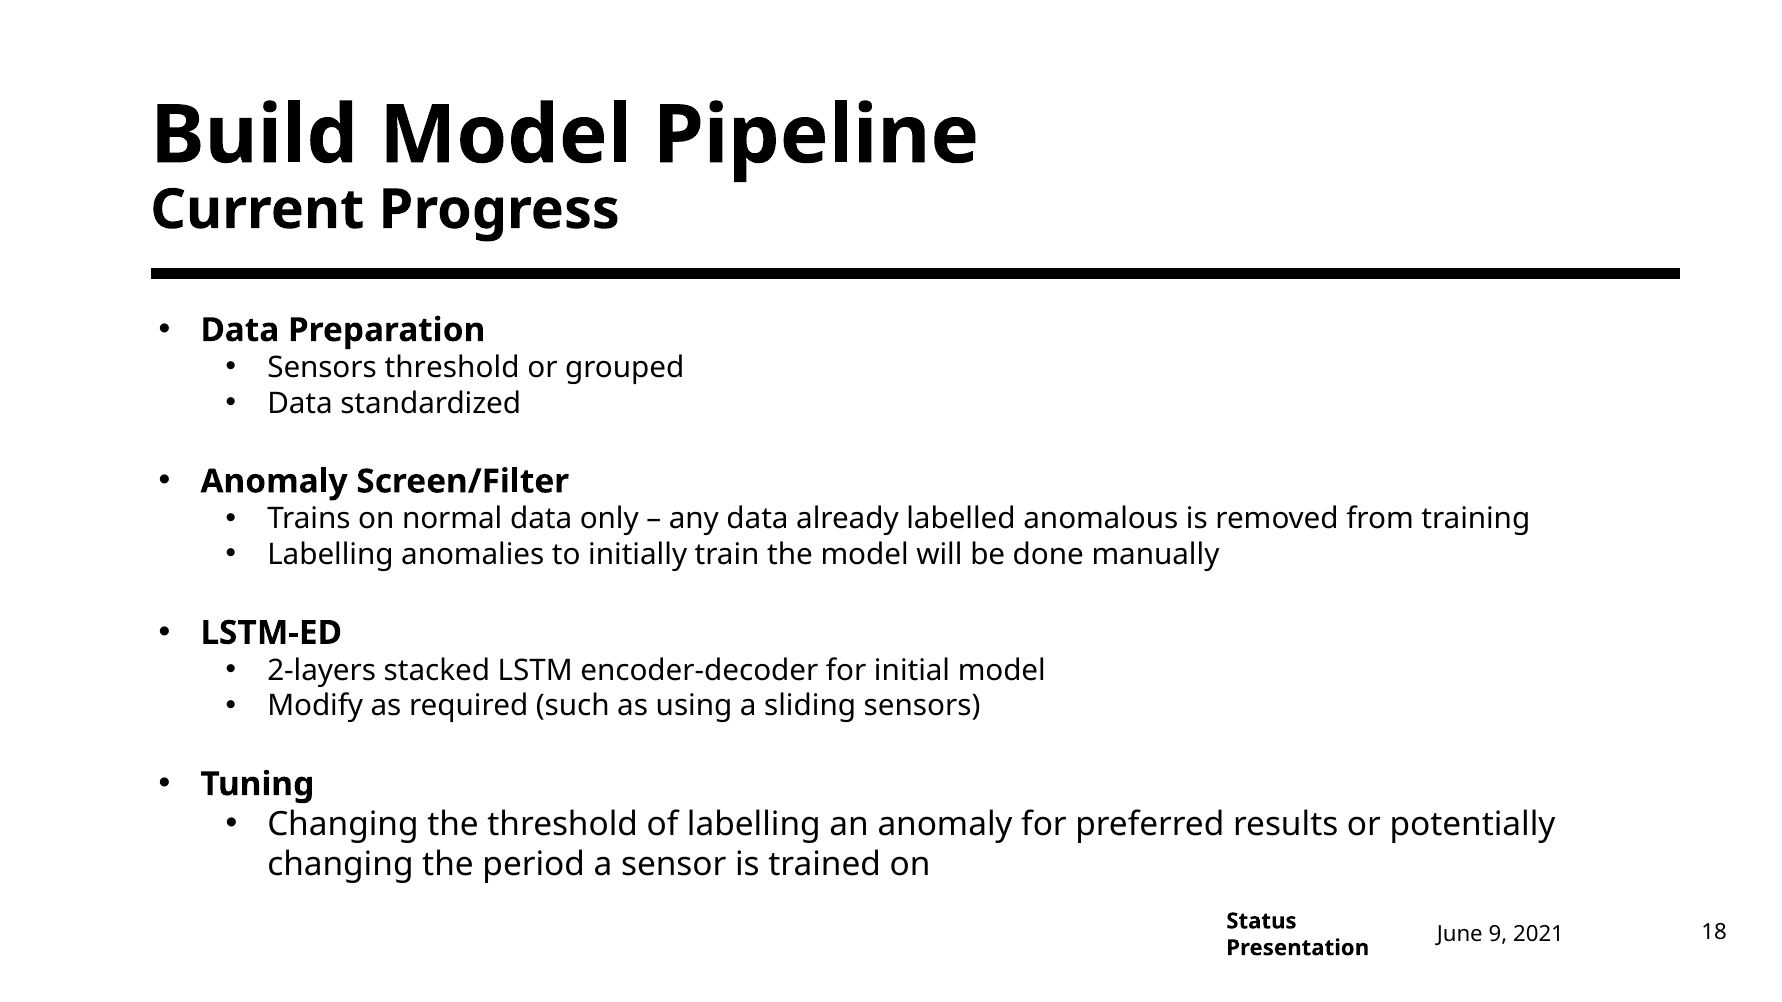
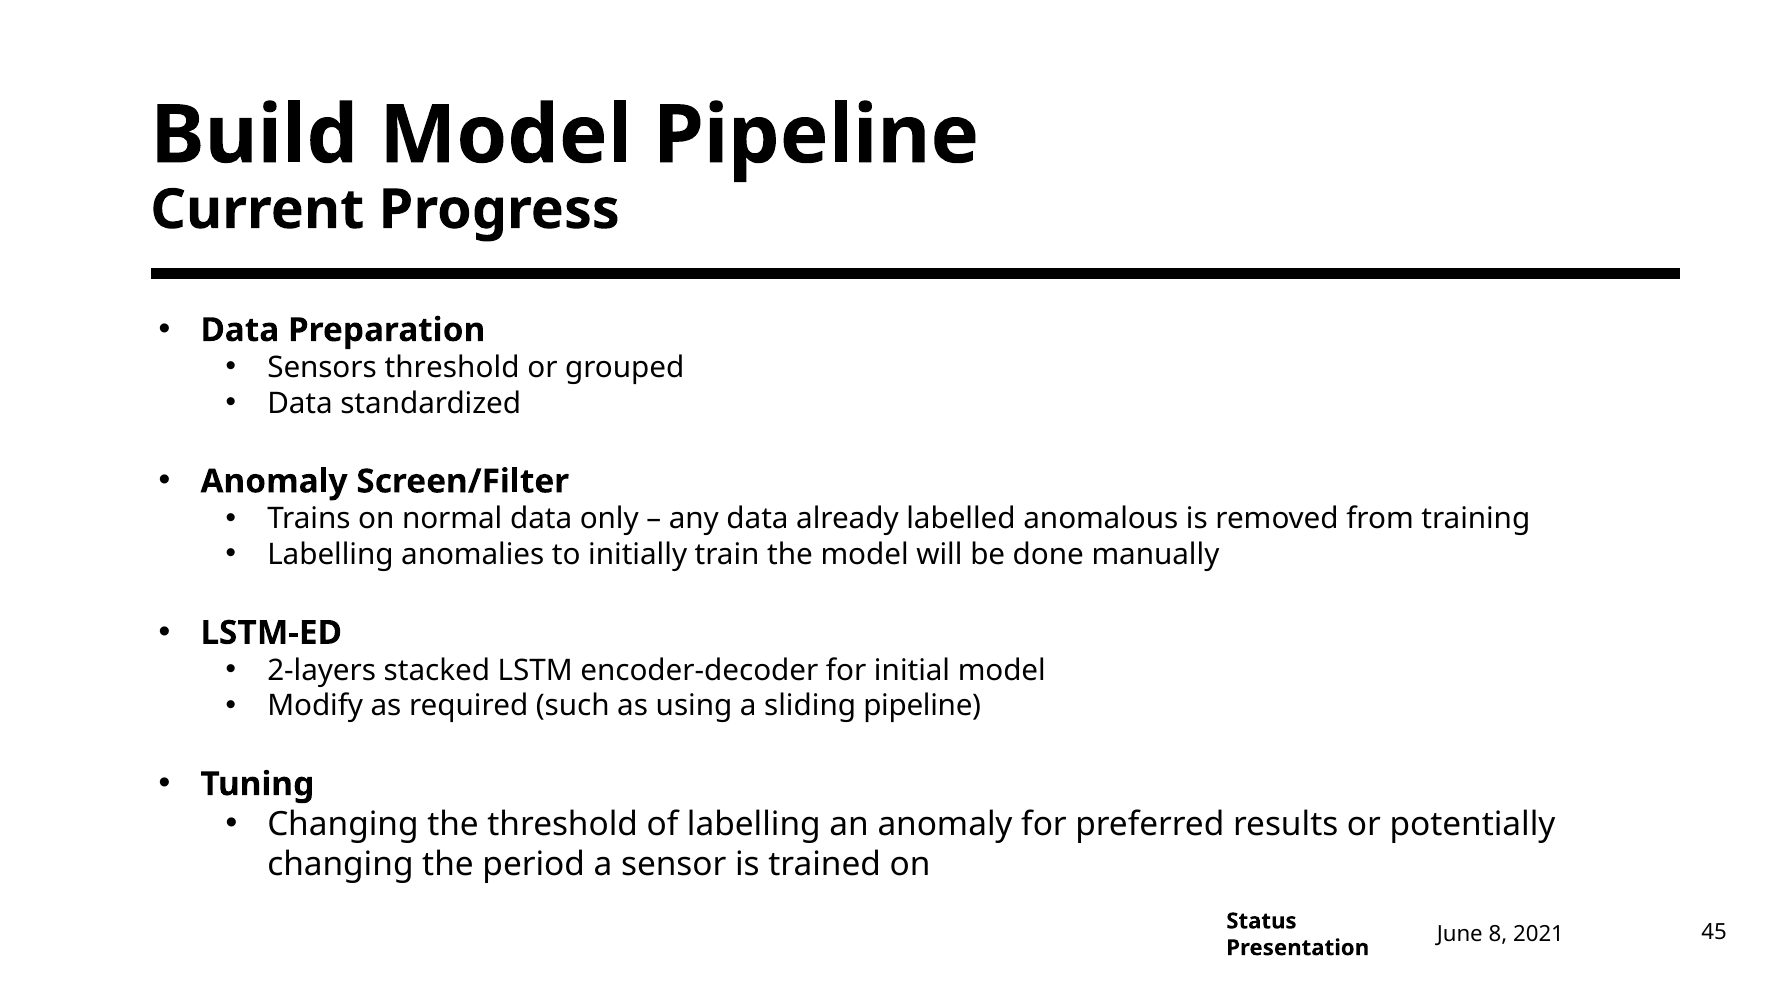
sliding sensors: sensors -> pipeline (922, 706)
9: 9 -> 8 (1498, 935)
18: 18 -> 45 (1714, 933)
